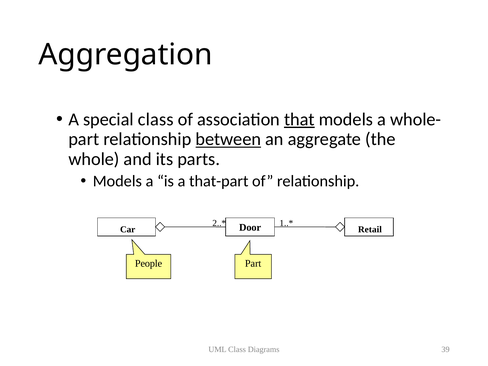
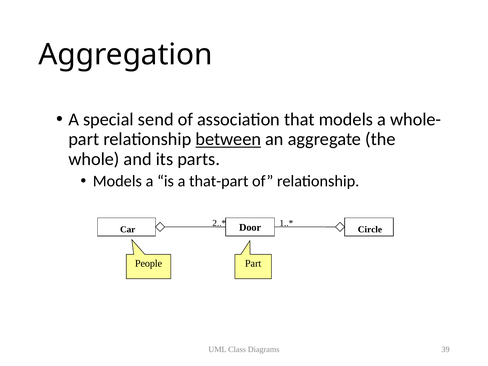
special class: class -> send (156, 119)
that underline: present -> none (299, 119)
Retail: Retail -> Circle (370, 229)
